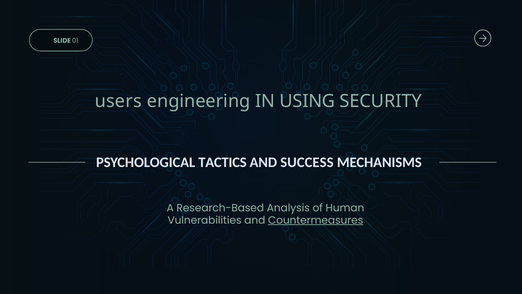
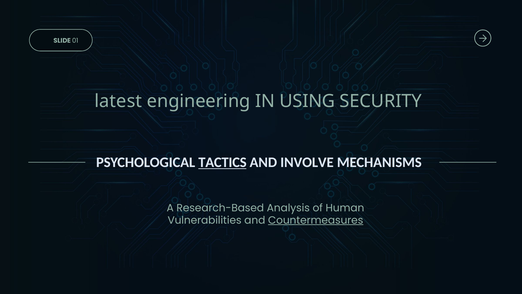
users: users -> latest (118, 101)
TACTICS underline: none -> present (222, 162)
SUCCESS: SUCCESS -> INVOLVE (307, 162)
